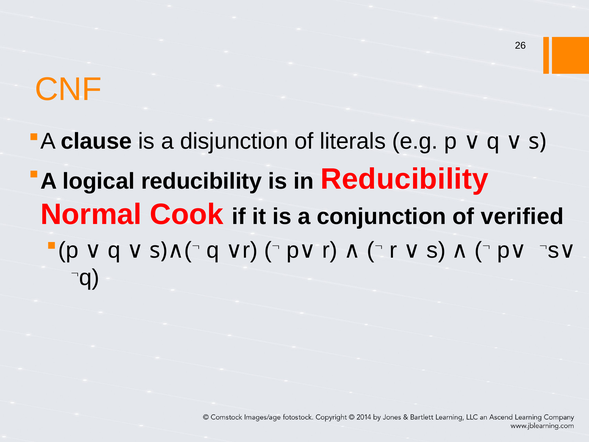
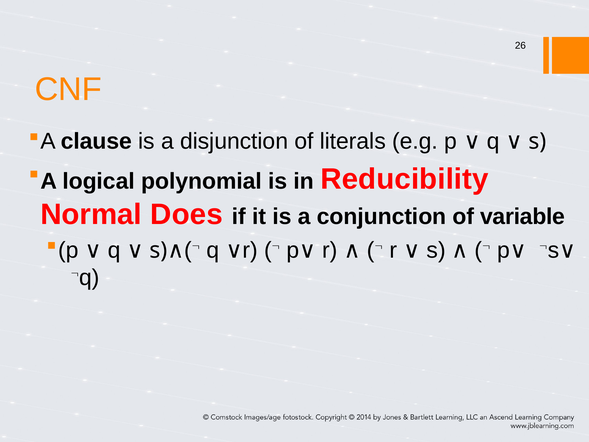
logical reducibility: reducibility -> polynomial (201, 181)
Cook: Cook -> Does (187, 214)
verified: verified -> variable (523, 217)
